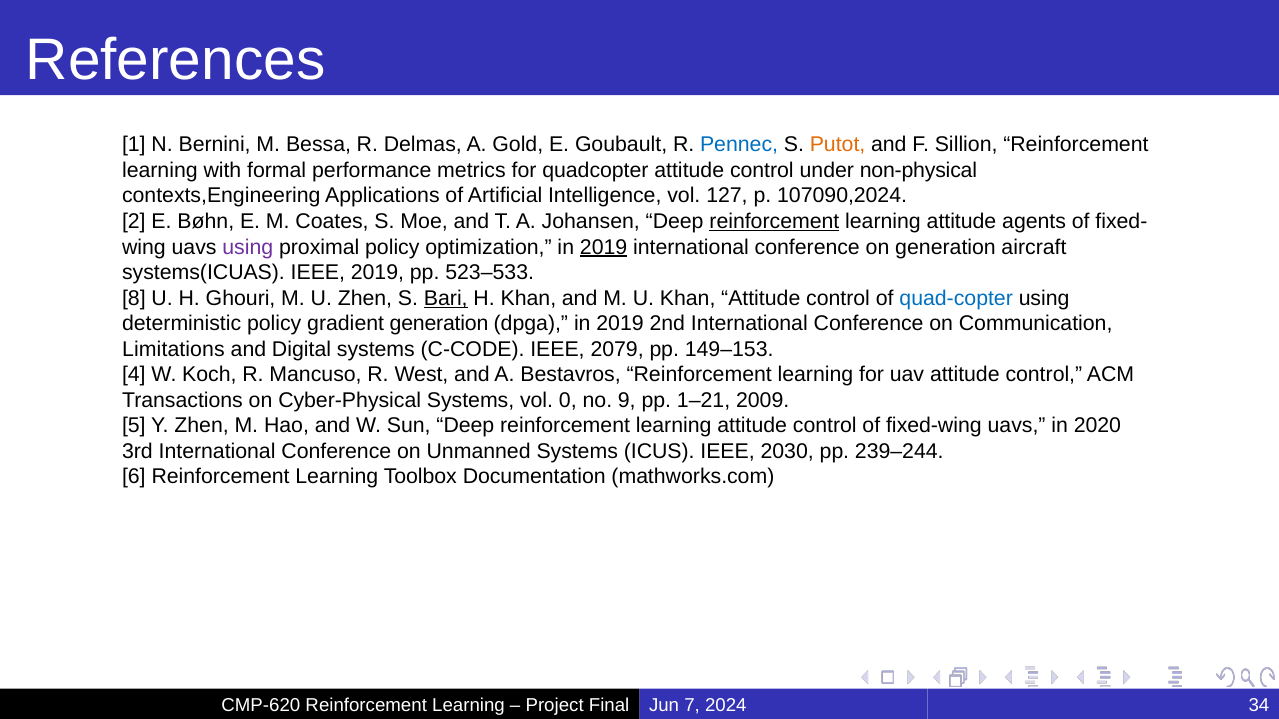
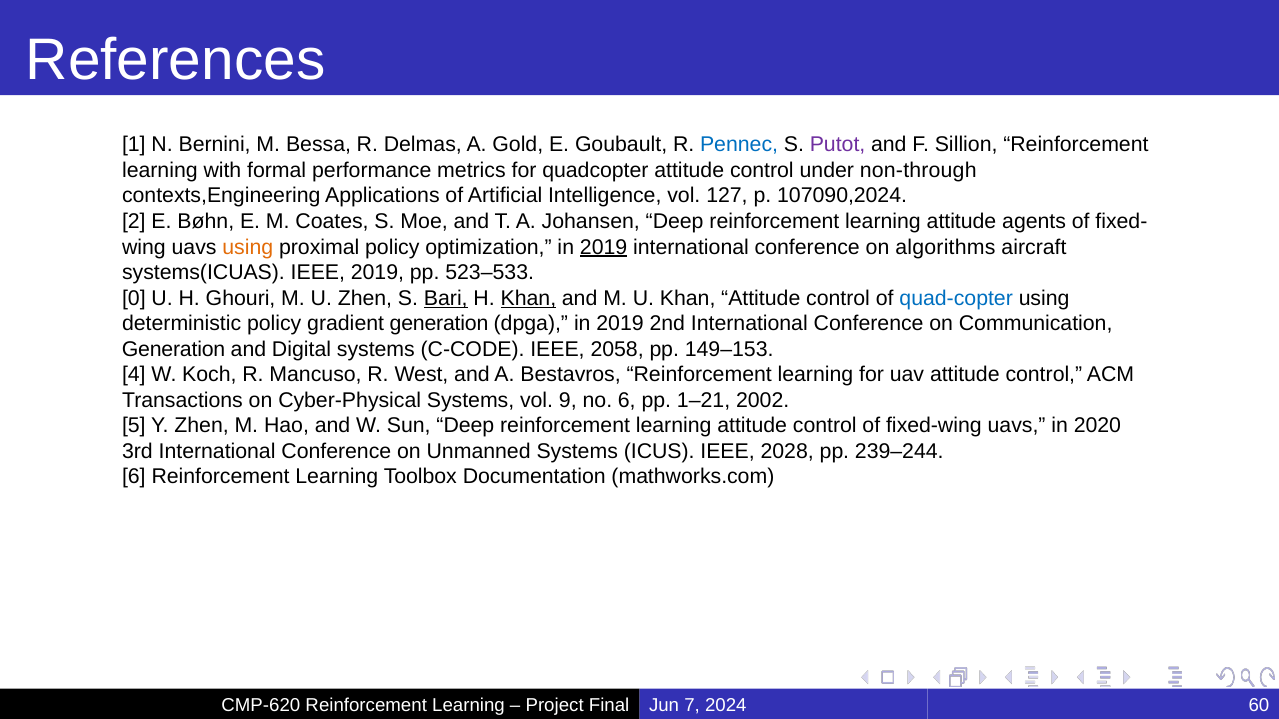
Putot colour: orange -> purple (838, 145)
non-physical: non-physical -> non-through (918, 171)
reinforcement underline: present -> none (774, 222)
using colour: purple -> orange (248, 247)
on generation: generation -> algorithms (945, 247)
8: 8 -> 0 (134, 298)
Khan underline: none -> present (528, 298)
Limitations: Limitations -> Generation (174, 349)
2079: 2079 -> 2058 (617, 349)
0: 0 -> 9 (568, 400)
no 9: 9 -> 6 (627, 400)
2009: 2009 -> 2002 (763, 400)
2030: 2030 -> 2028 (787, 451)
34: 34 -> 60 (1259, 706)
